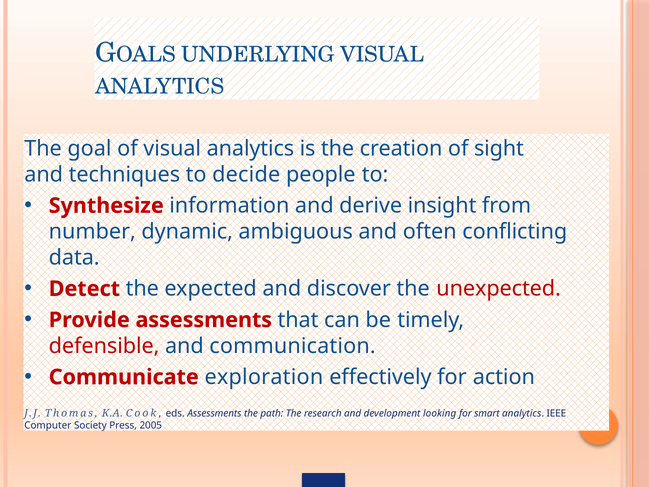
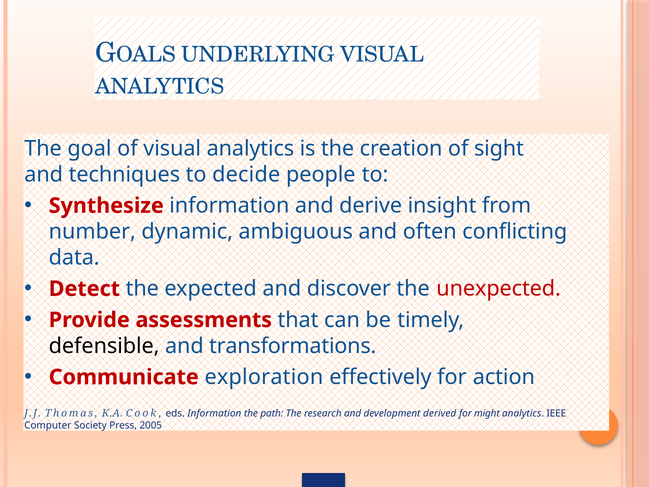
defensible colour: red -> black (104, 346)
communication: communication -> transformations (293, 346)
eds Assessments: Assessments -> Information (214, 413)
looking: looking -> derived (440, 413)
smart: smart -> might (487, 413)
